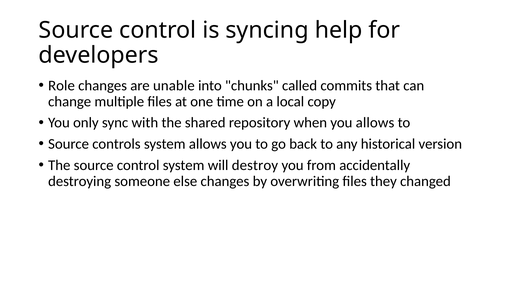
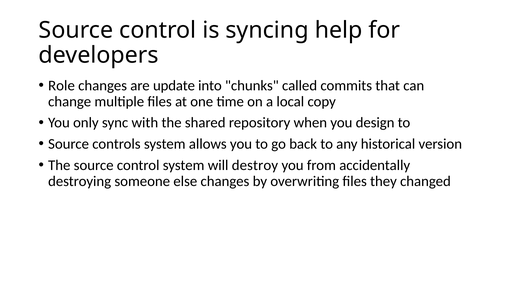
unable: unable -> update (174, 86)
you allows: allows -> design (375, 123)
